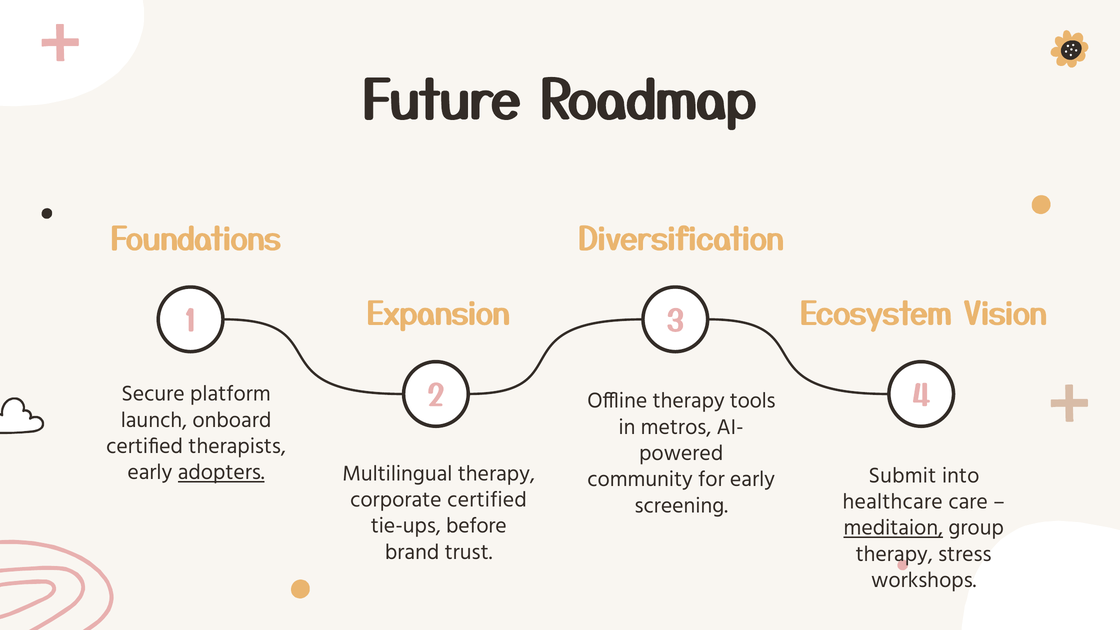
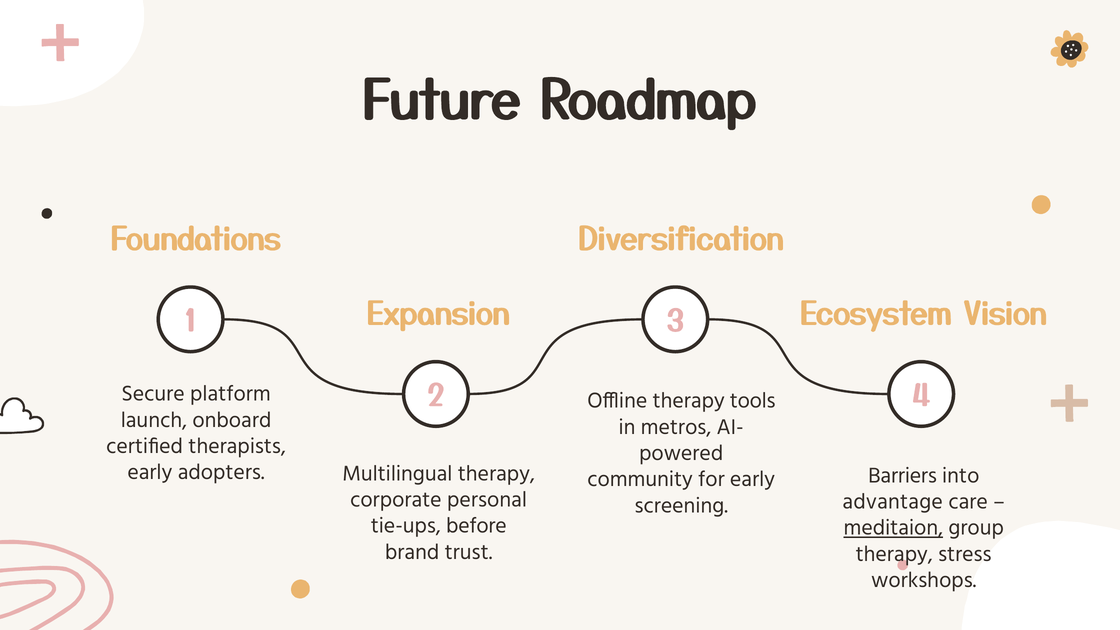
adopters underline: present -> none (221, 472)
Submit: Submit -> Barriers (903, 475)
corporate certified: certified -> personal (487, 500)
healthcare: healthcare -> advantage (893, 502)
